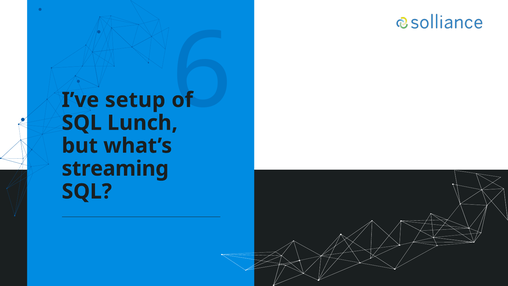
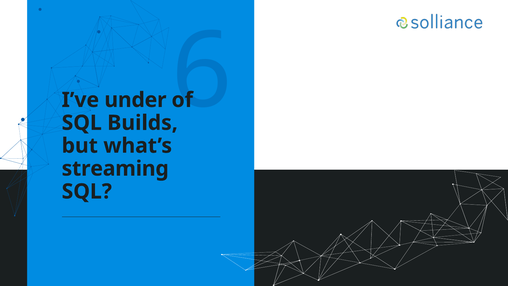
setup: setup -> under (135, 100)
Lunch: Lunch -> Builds (143, 123)
